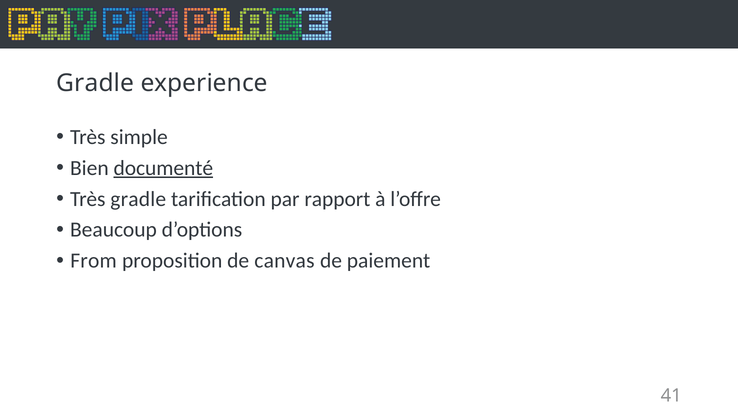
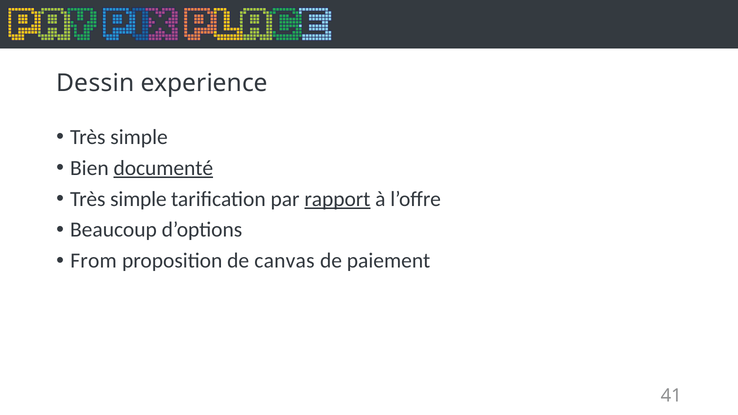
Gradle: Gradle -> Dessin (95, 83)
gradle: gradle -> simple (138, 199)
rapport underline: none -> present (337, 199)
